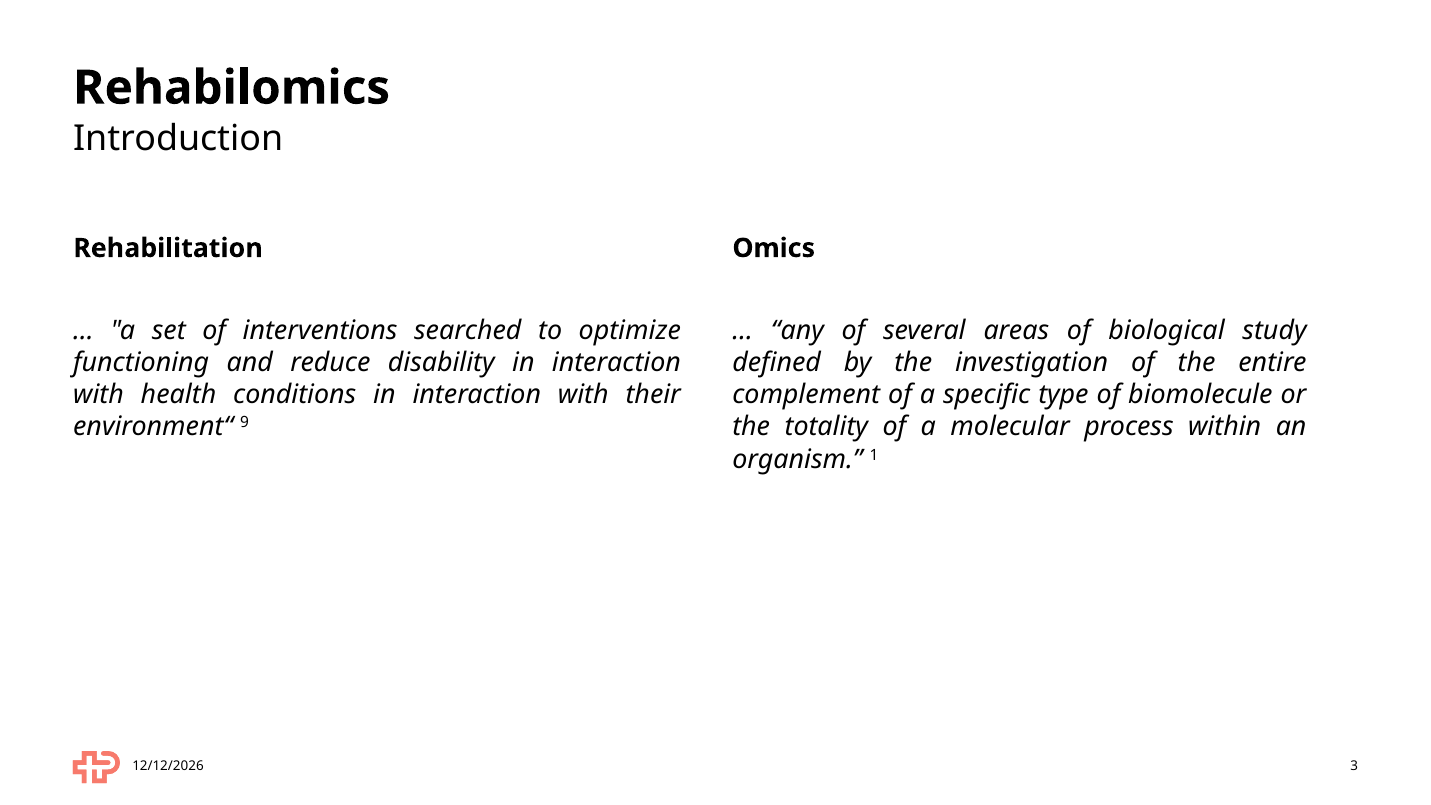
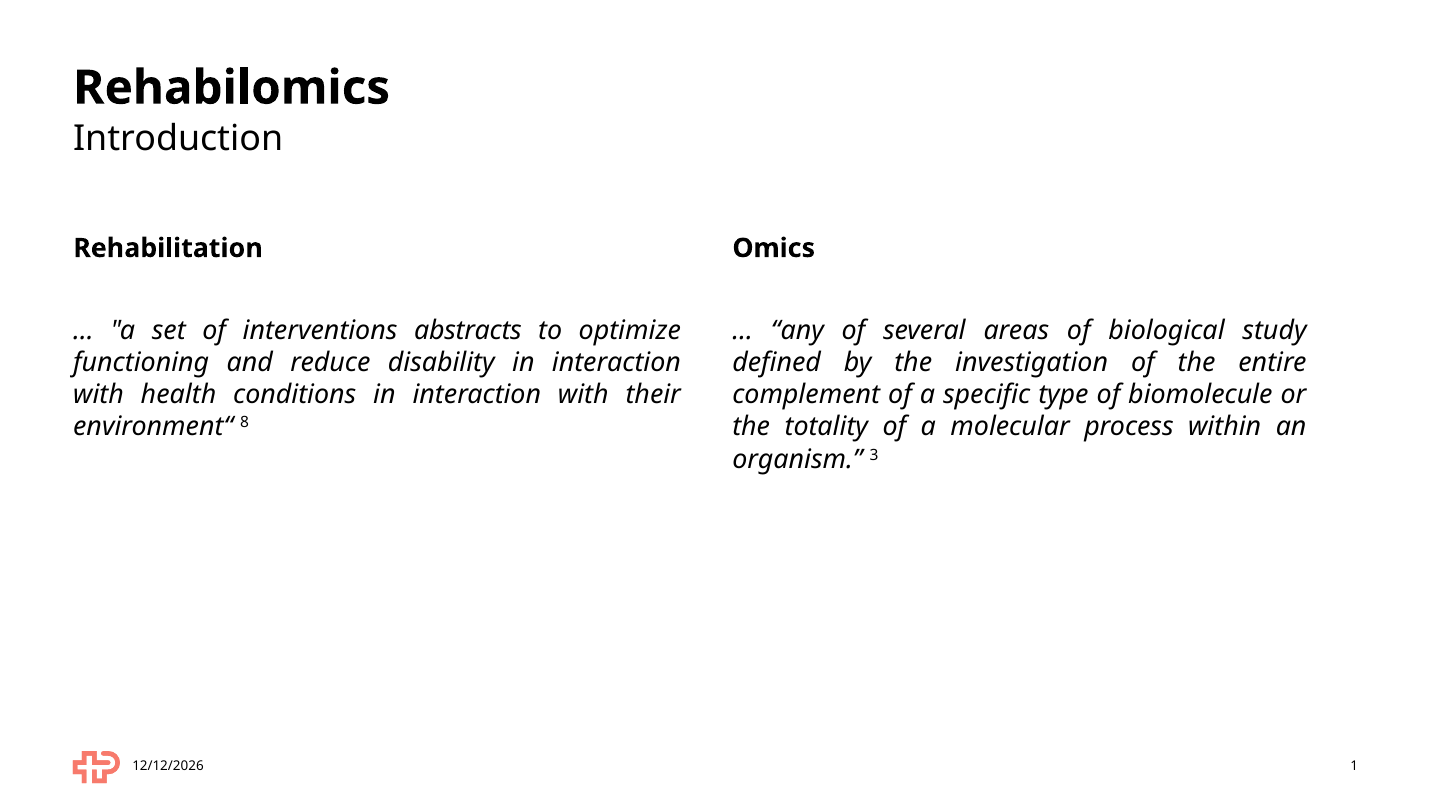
searched: searched -> abstracts (468, 330)
9: 9 -> 8 (245, 423)
1: 1 -> 3 (874, 455)
3: 3 -> 1 (1354, 766)
